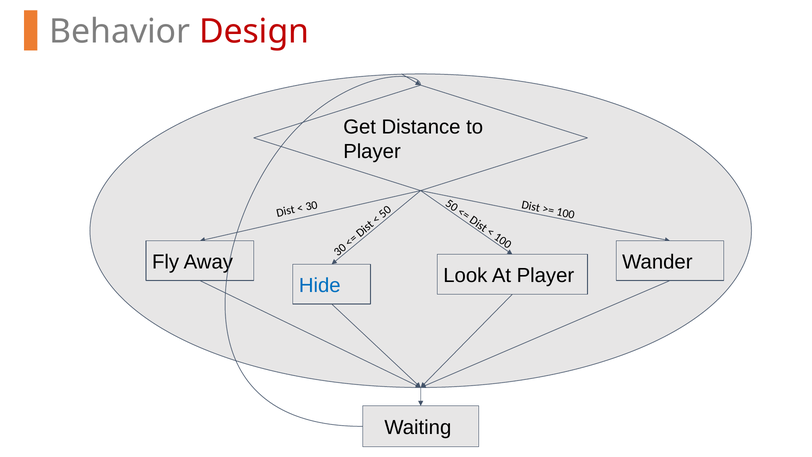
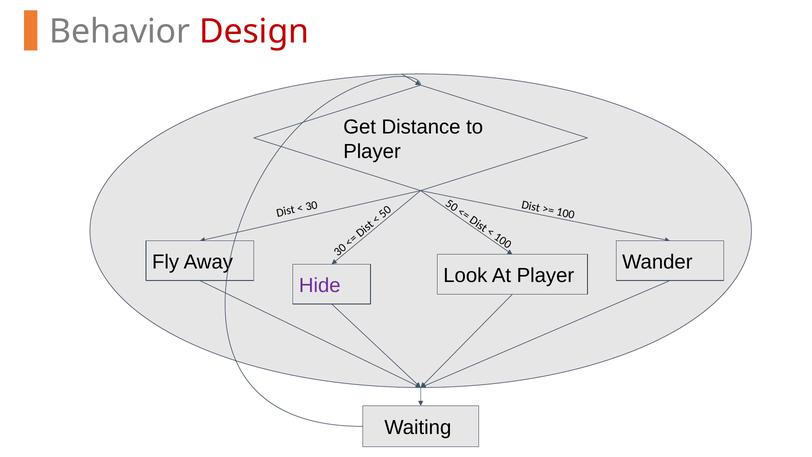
Hide colour: blue -> purple (320, 285)
